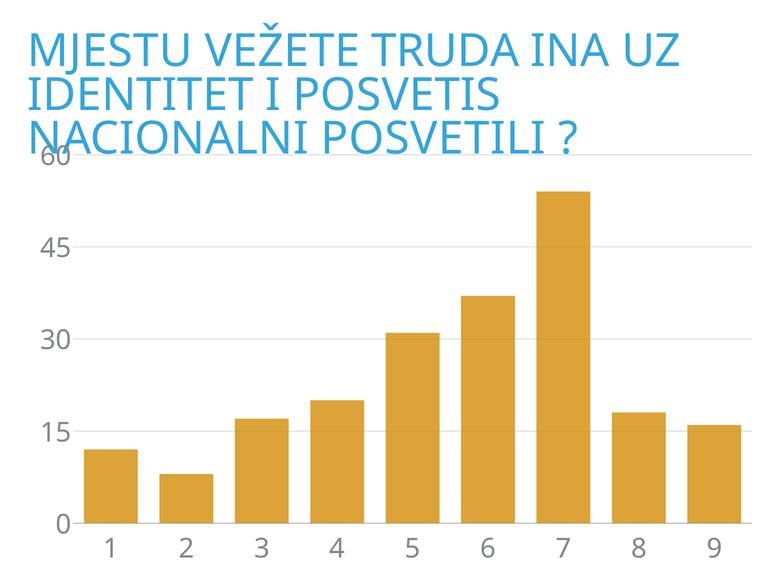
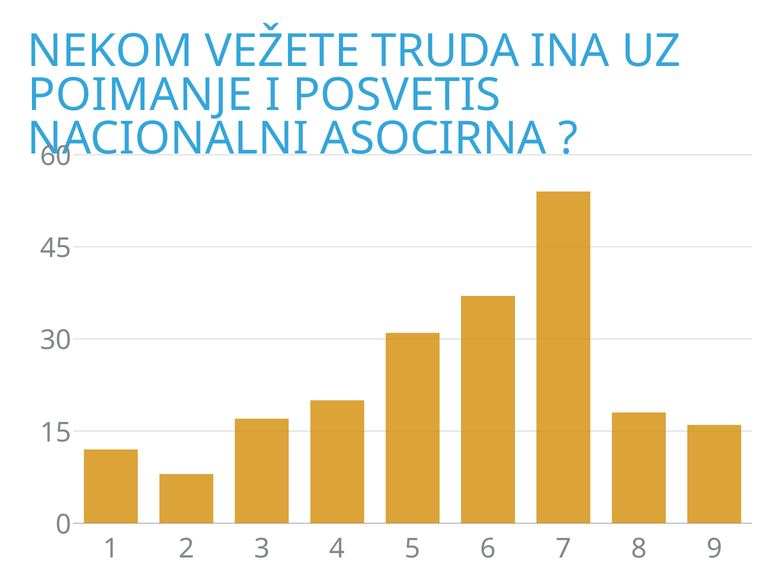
MJESTU: MJESTU -> NEKOM (110, 51)
IDENTITET: IDENTITET -> POIMANJE (140, 95)
POSVETILI: POSVETILI -> ASOCIRNA (434, 139)
